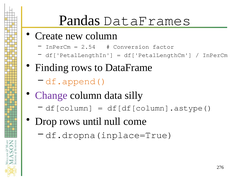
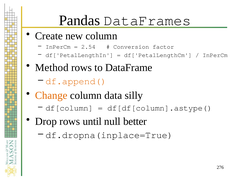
Finding: Finding -> Method (52, 67)
Change colour: purple -> orange (51, 95)
come: come -> better (135, 121)
